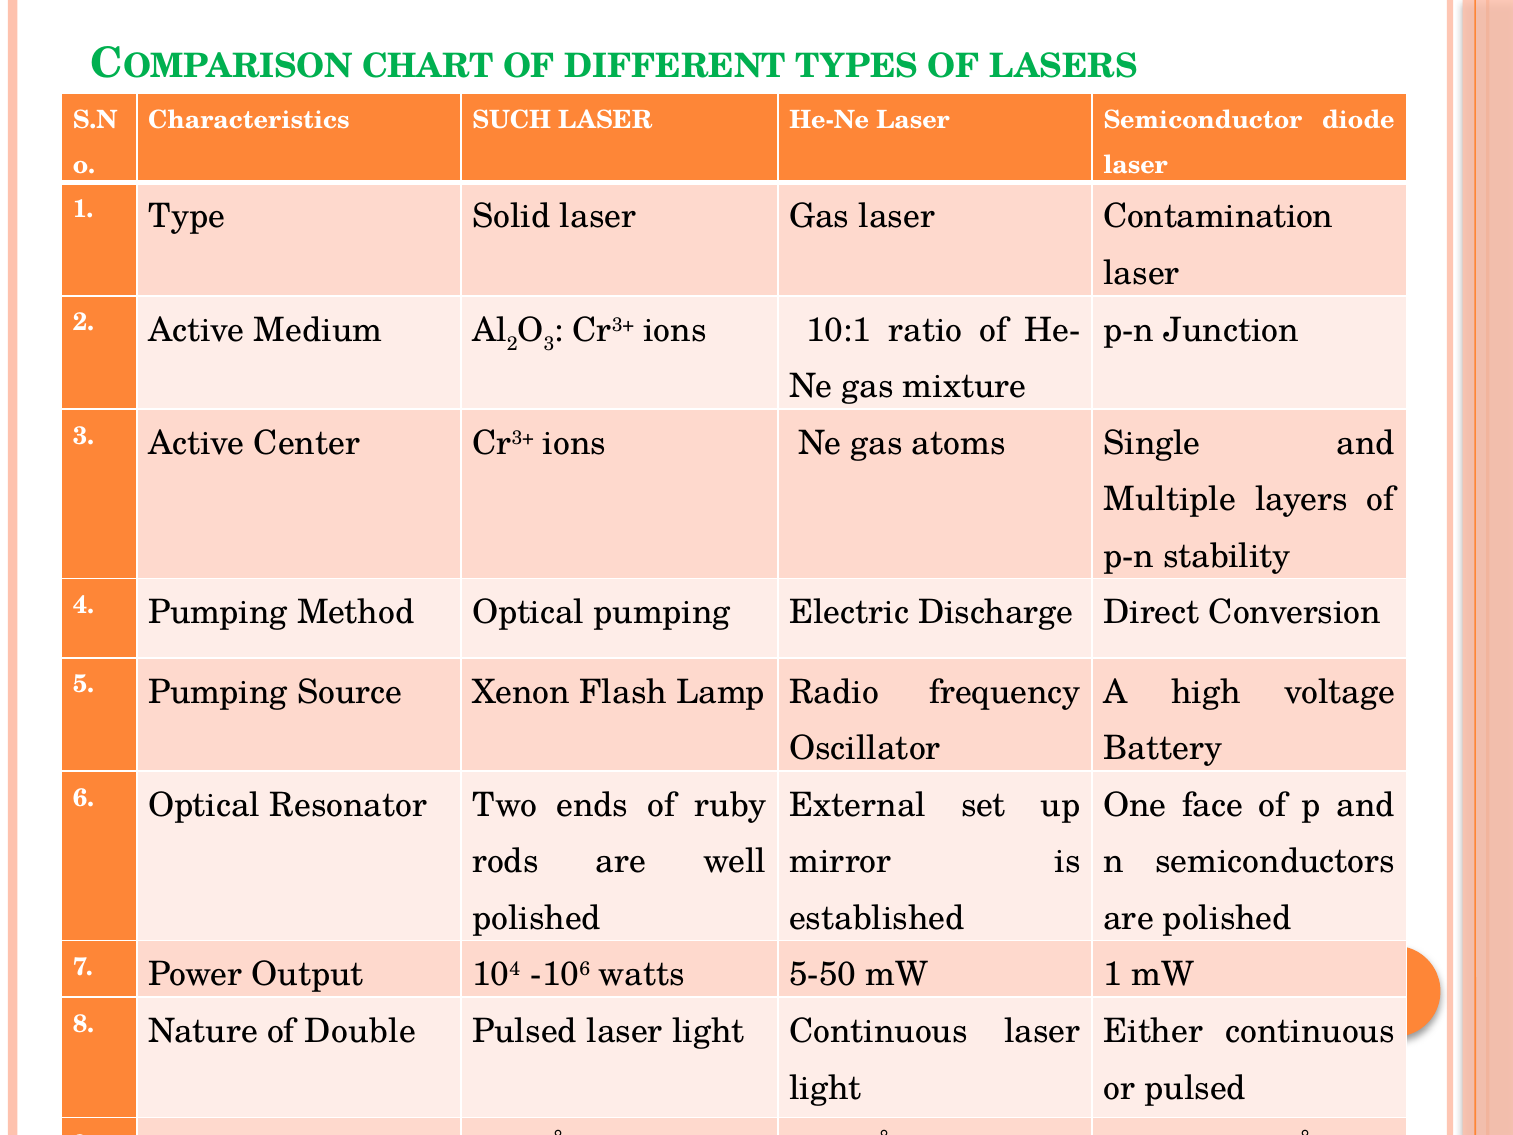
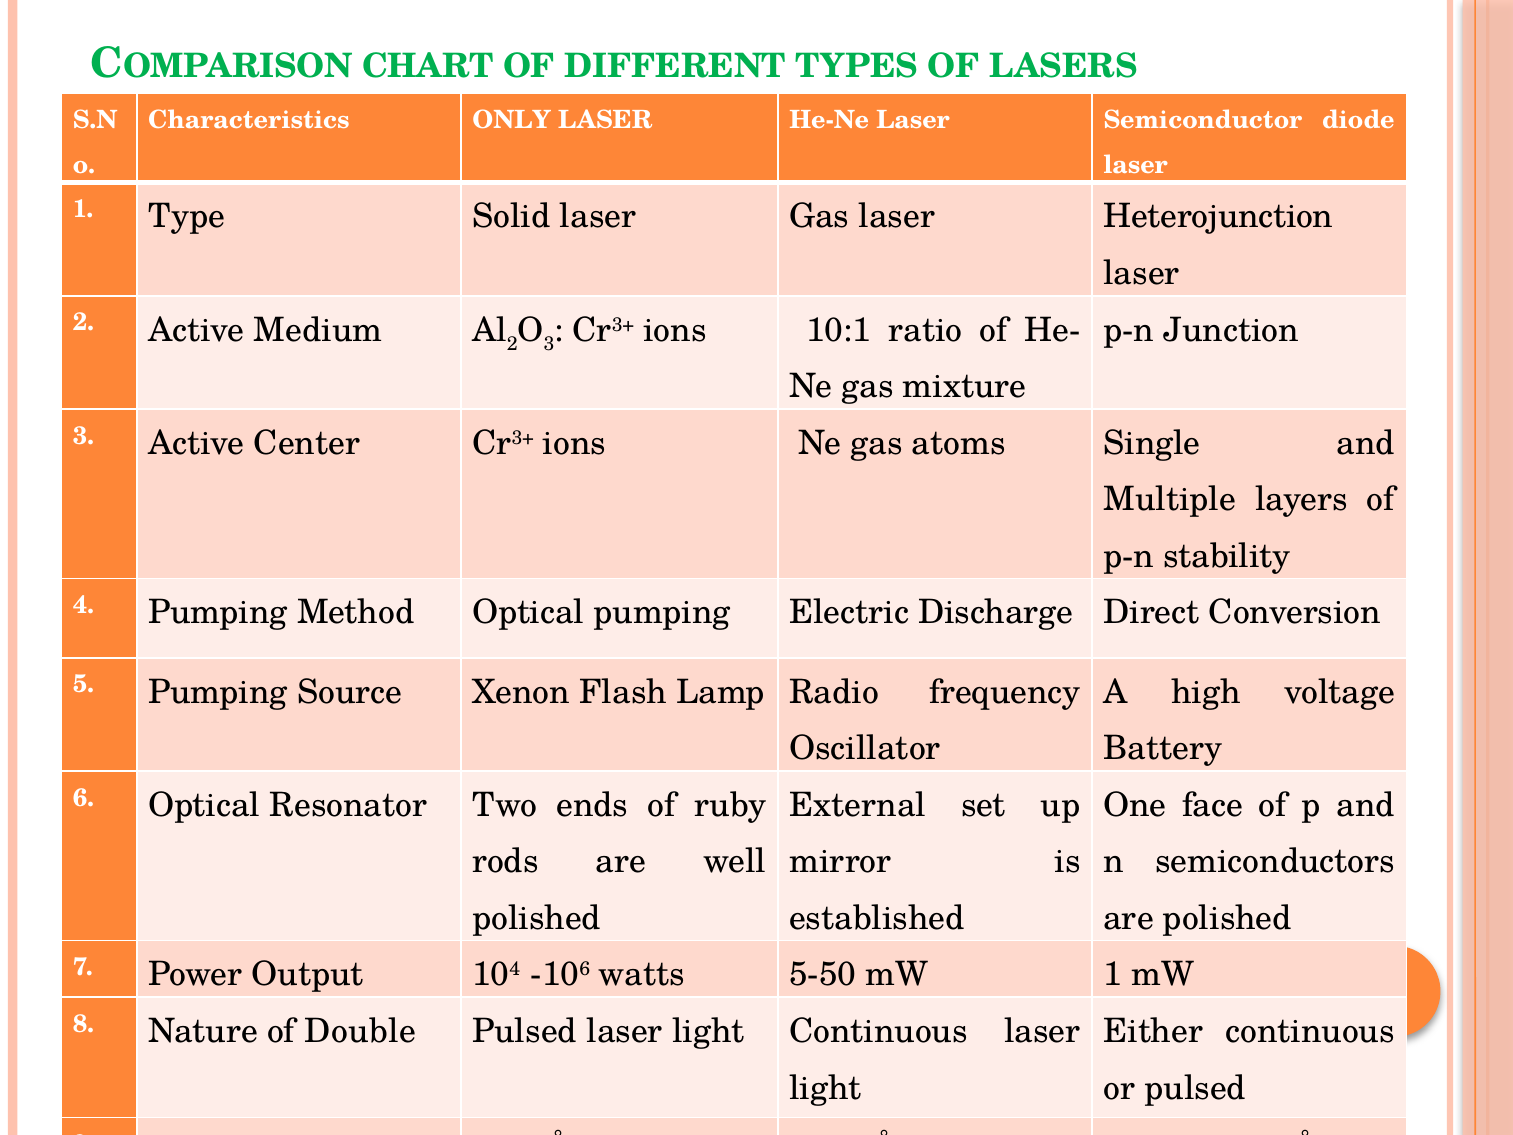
SUCH: SUCH -> ONLY (512, 120)
Contamination: Contamination -> Heterojunction (1219, 217)
